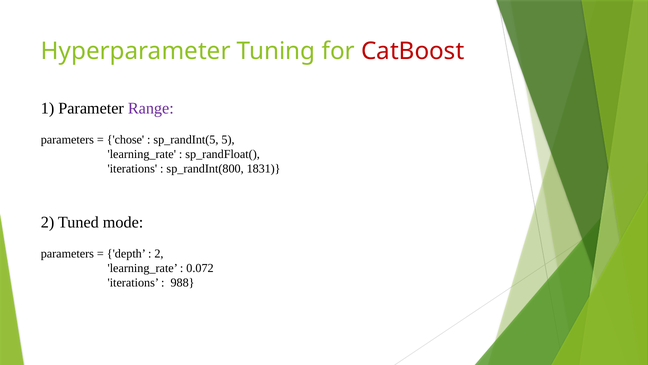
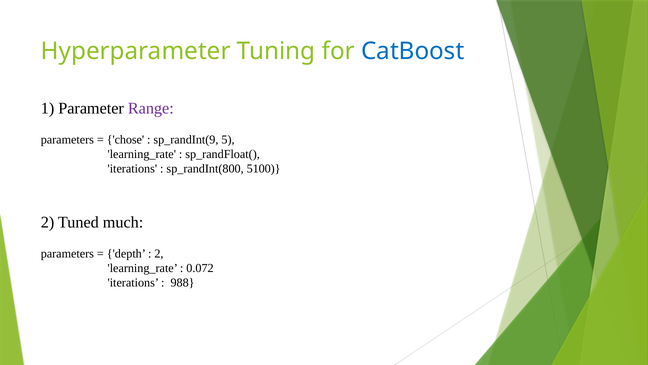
CatBoost colour: red -> blue (413, 51)
sp_randInt(5: sp_randInt(5 -> sp_randInt(9 (186, 140)
1831: 1831 -> 5100 (264, 169)
mode: mode -> much (123, 222)
